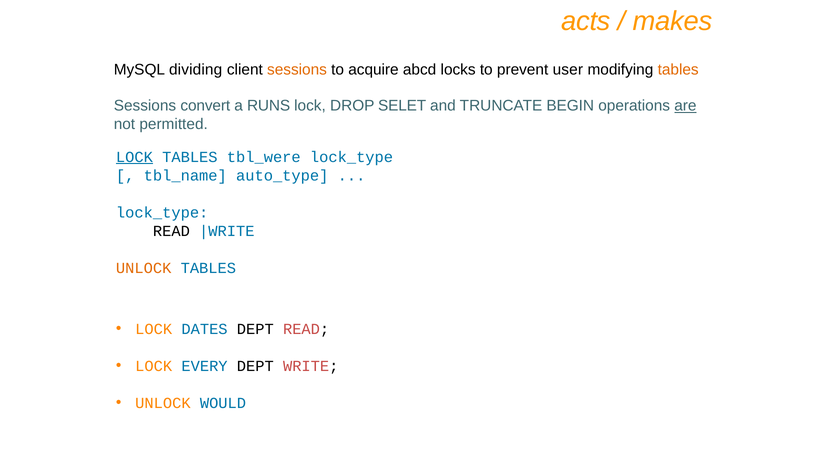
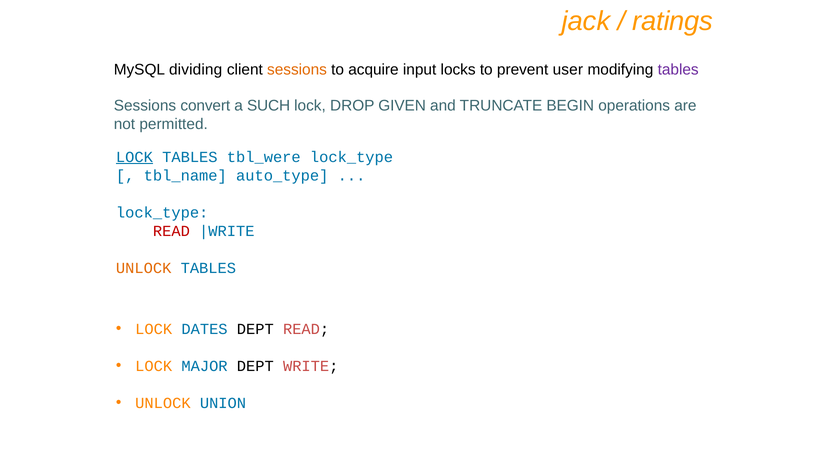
acts: acts -> jack (586, 21)
makes: makes -> ratings (673, 21)
abcd: abcd -> input (420, 70)
tables colour: orange -> purple (678, 70)
RUNS: RUNS -> SUCH (269, 106)
SELET: SELET -> GIVEN (402, 106)
are underline: present -> none (685, 106)
READ colour: black -> red (171, 231)
EVERY: EVERY -> MAJOR (205, 366)
WOULD: WOULD -> UNION (223, 403)
